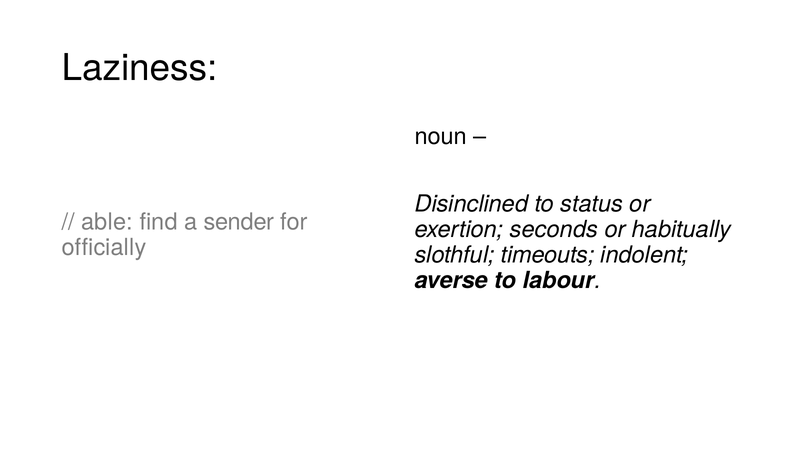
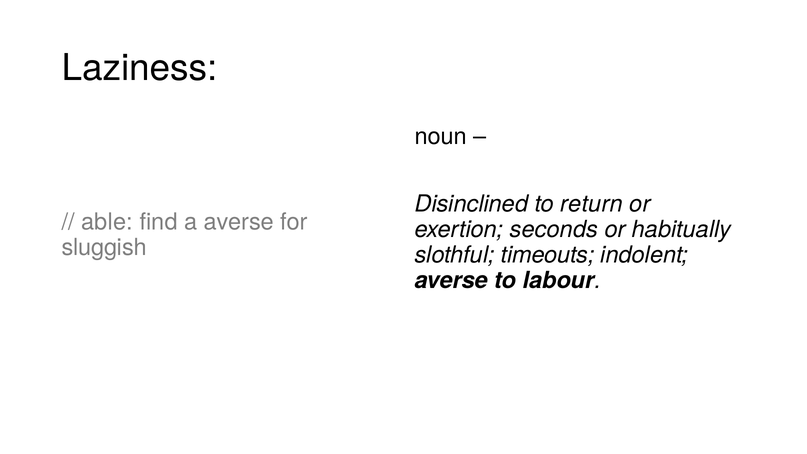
status: status -> return (592, 204)
a sender: sender -> averse (239, 222)
officially: officially -> sluggish (104, 247)
